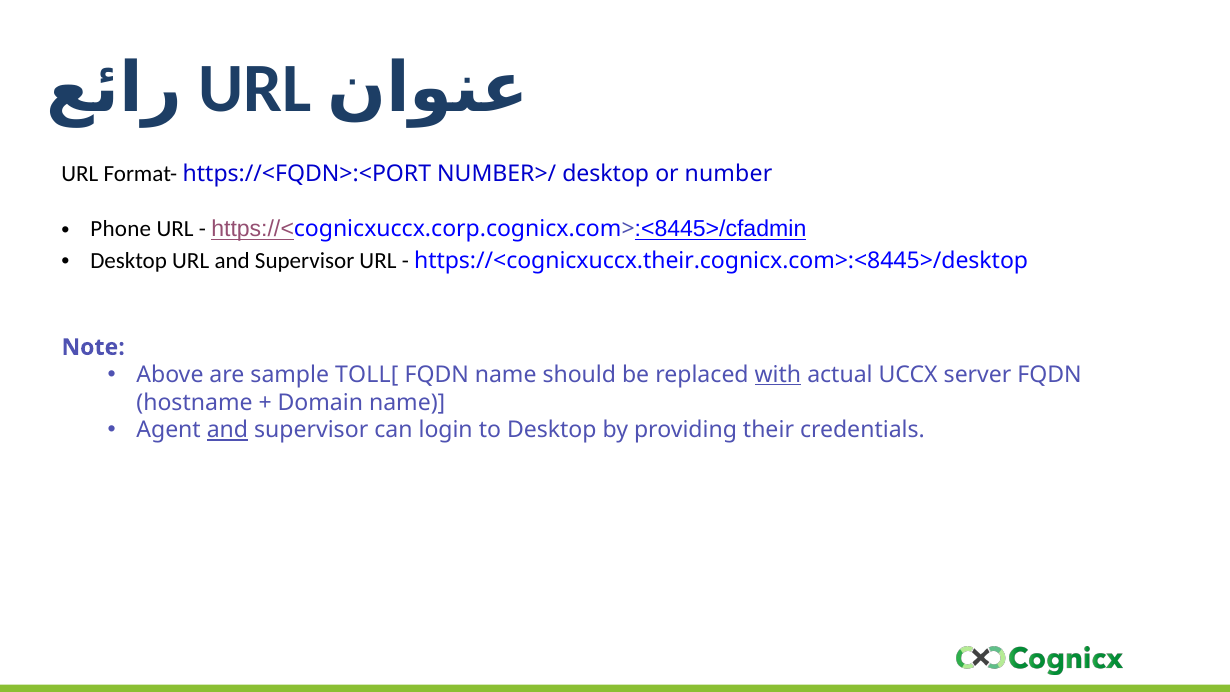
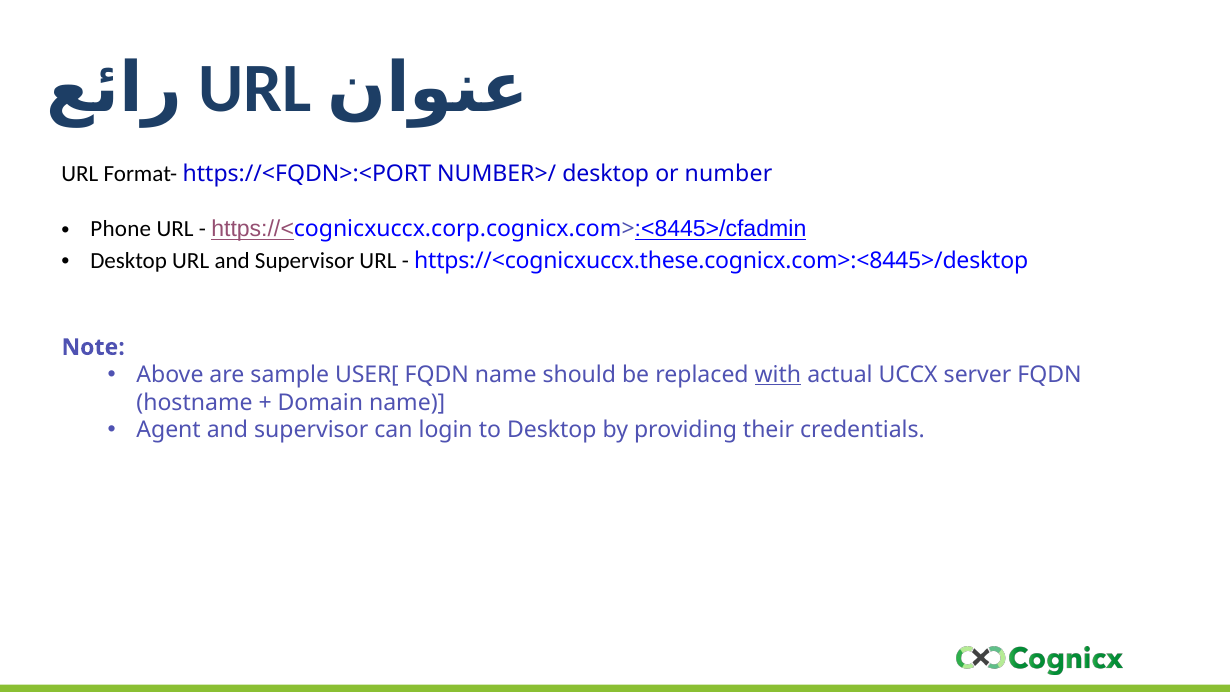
https://<cognicxuccx.their.cognicx.com>:<8445>/desktop: https://<cognicxuccx.their.cognicx.com>:<8445>/desktop -> https://<cognicxuccx.these.cognicx.com>:<8445>/desktop (721, 260)
TOLL[: TOLL[ -> USER[ (367, 375)
and underline: present -> none (227, 430)
